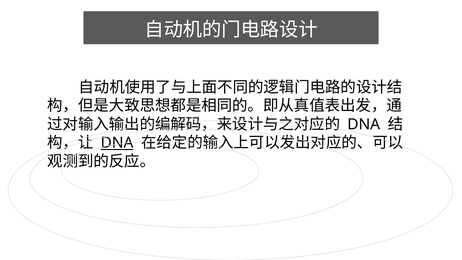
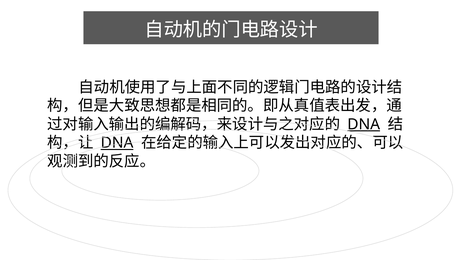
DNA underline: none -> present (364, 124)
